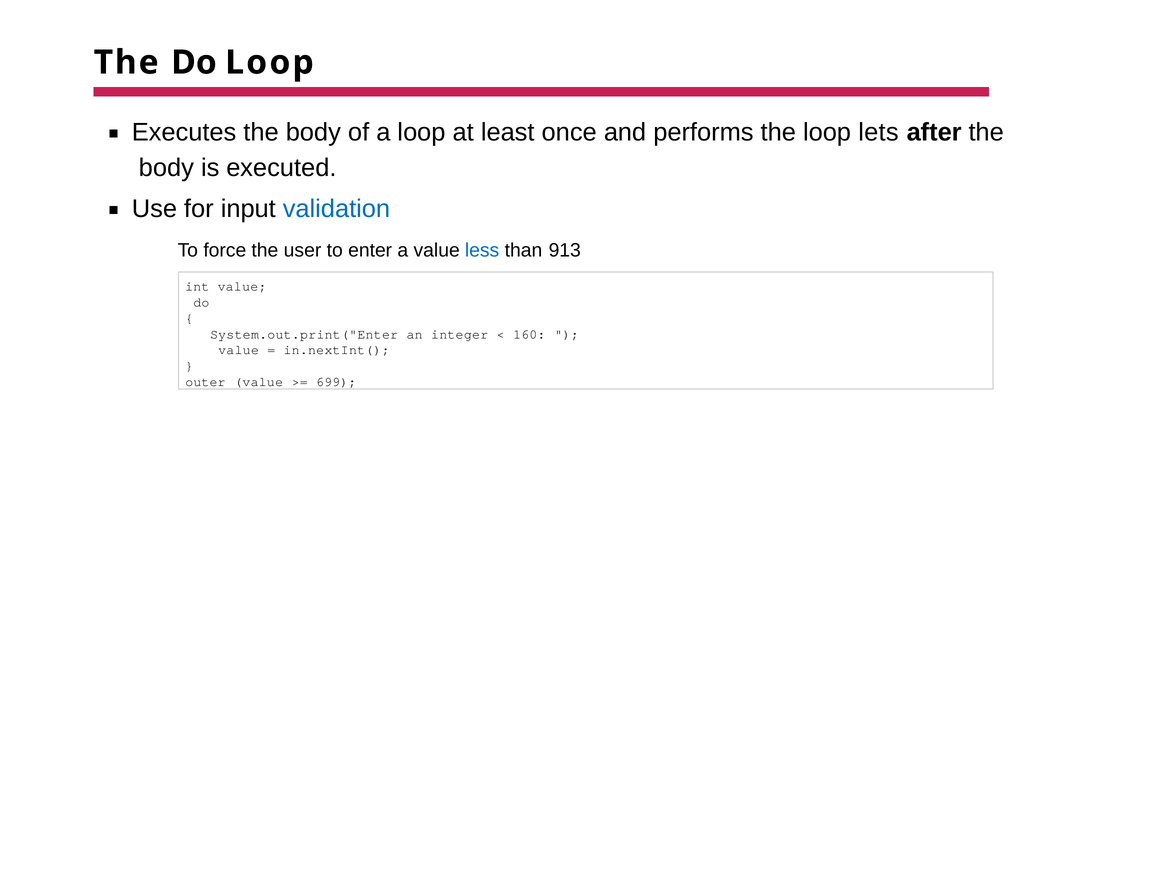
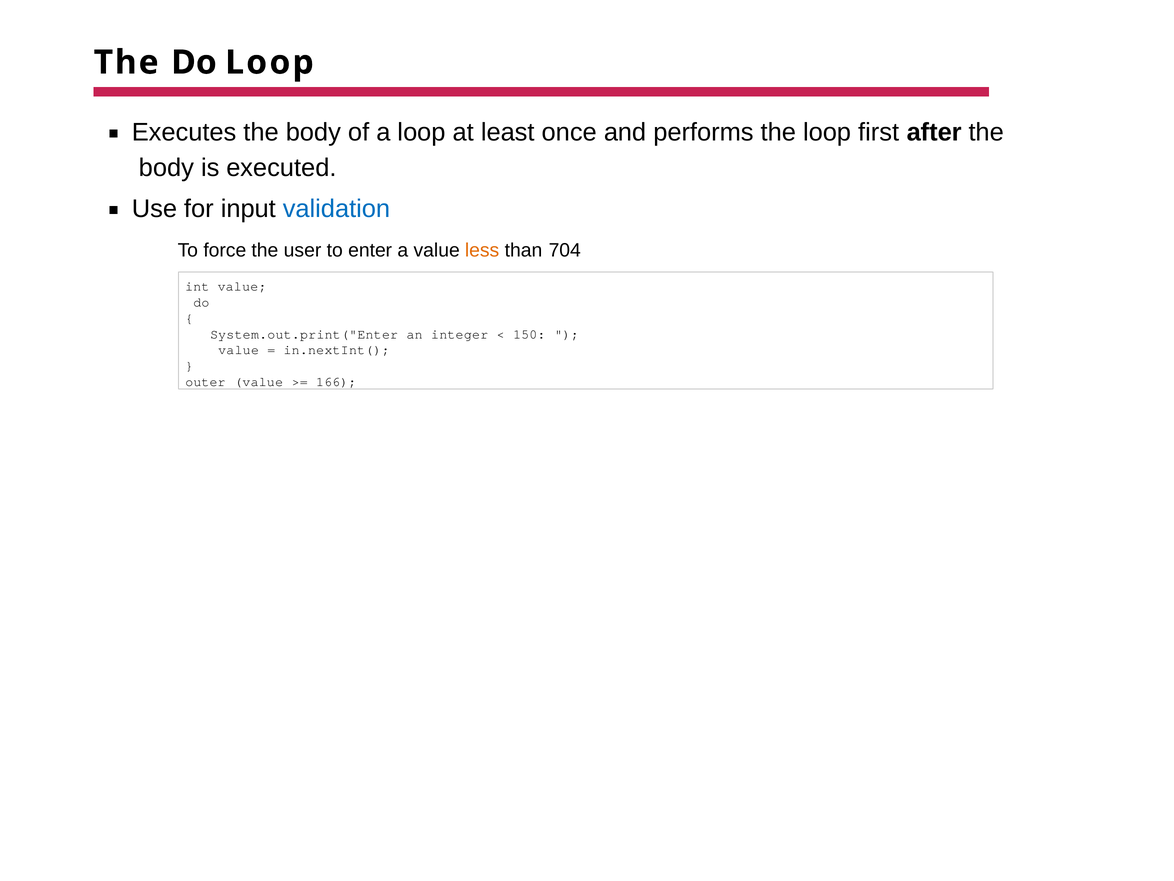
lets: lets -> first (879, 132)
less colour: blue -> orange (482, 250)
913: 913 -> 704 (565, 250)
160: 160 -> 150 (529, 334)
699: 699 -> 166 (336, 382)
